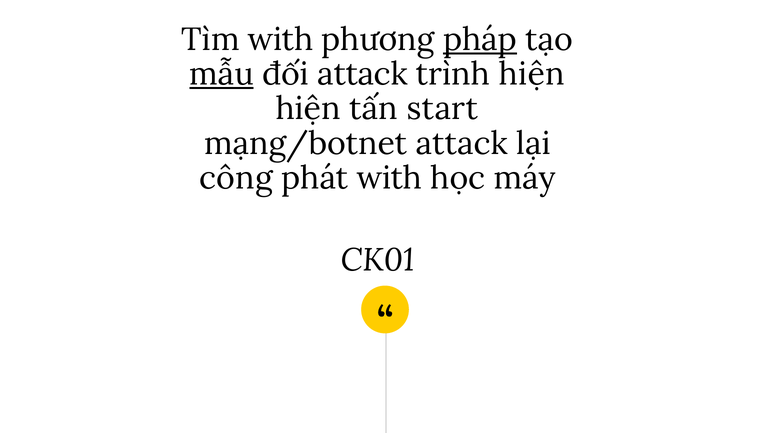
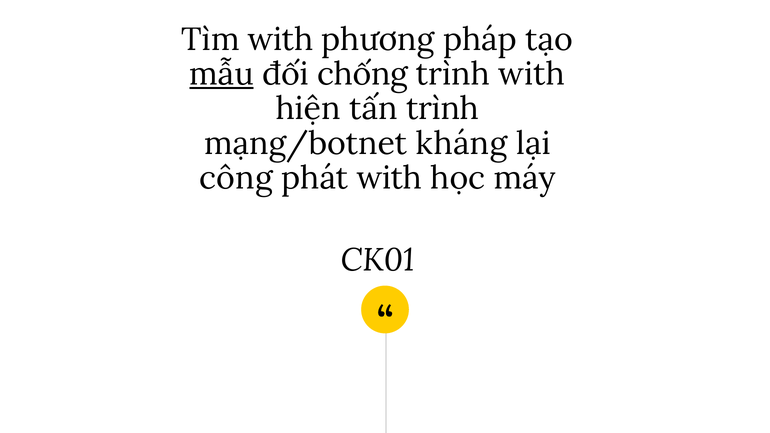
pháp underline: present -> none (480, 40)
đối attack: attack -> chống (363, 74)
trình hiện: hiện -> with (532, 74)
tấn start: start -> trình (443, 109)
mạng/botnet attack: attack -> kháng (462, 144)
